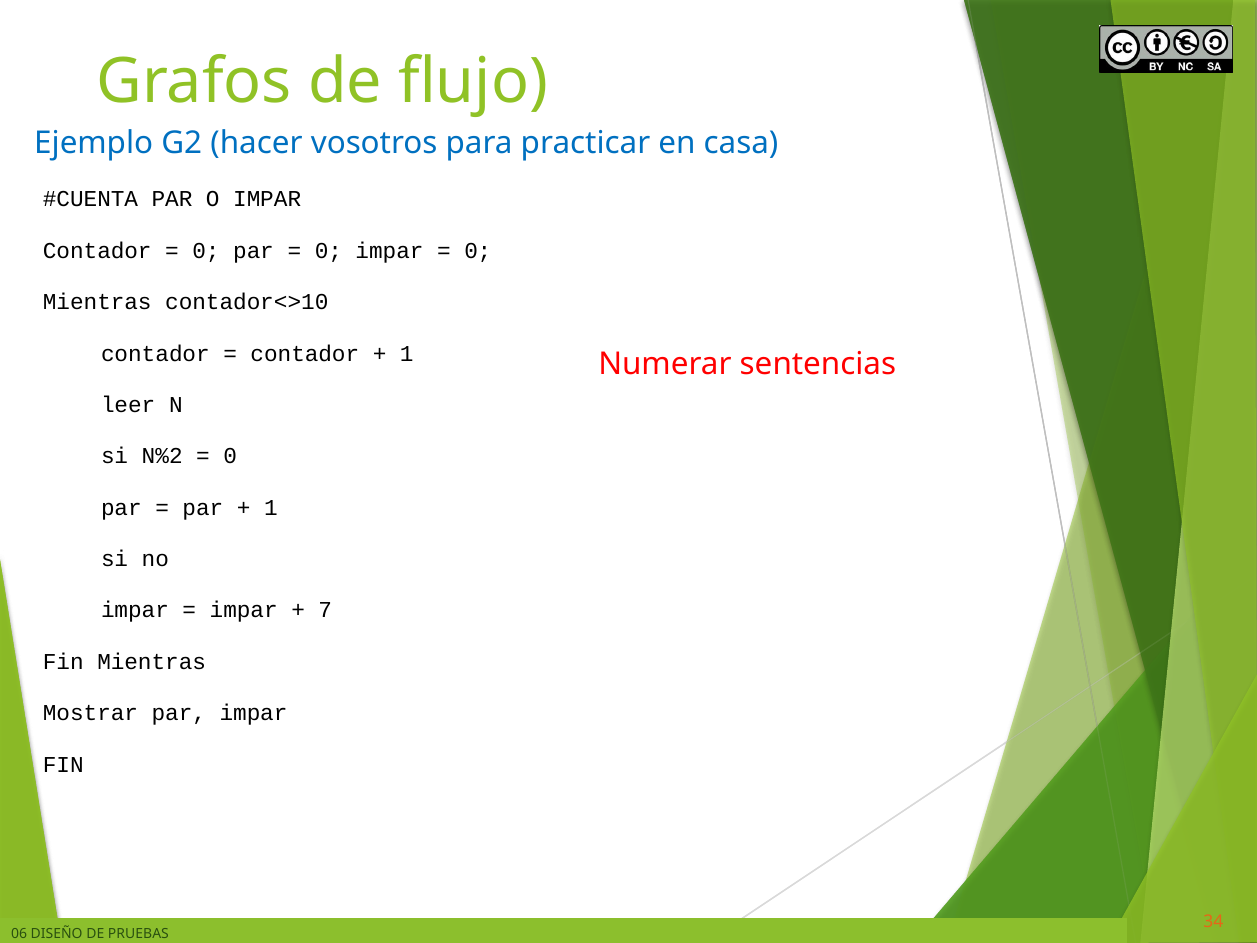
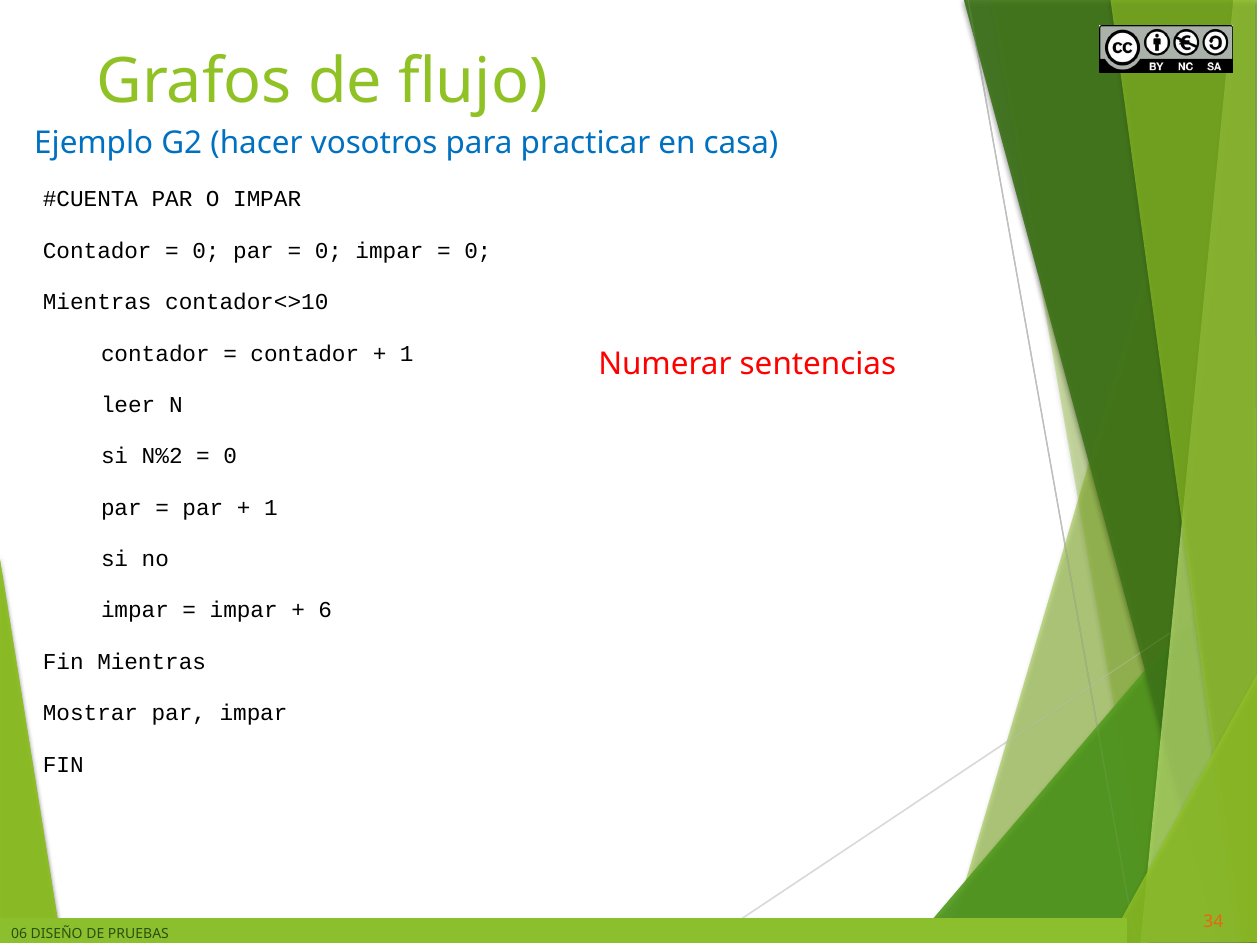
7: 7 -> 6 (325, 610)
